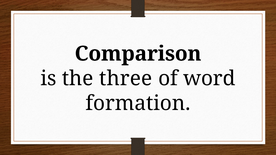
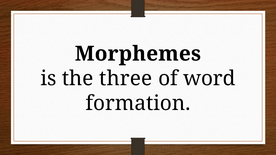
Comparison: Comparison -> Morphemes (138, 54)
